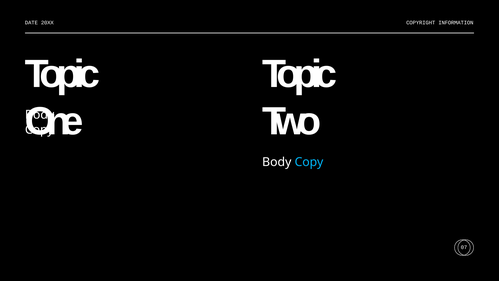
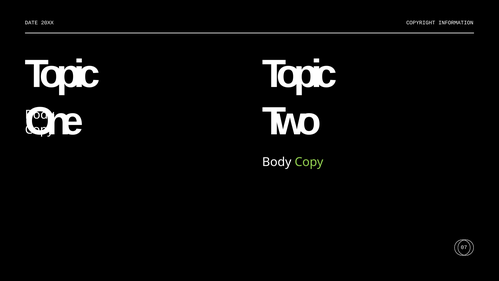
Copy colour: light blue -> light green (309, 162)
